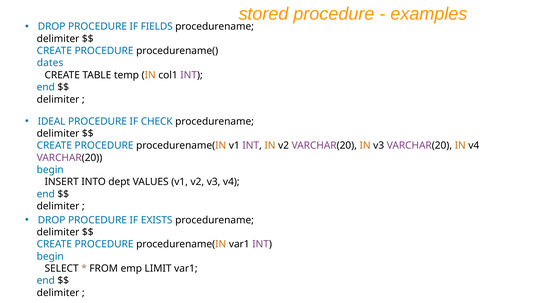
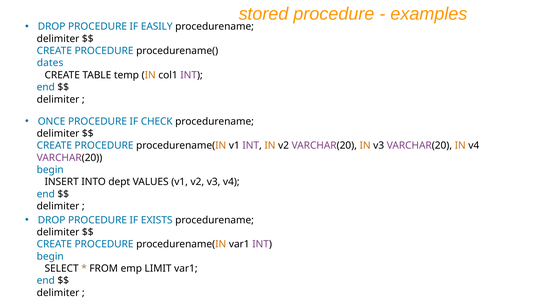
FIELDS: FIELDS -> EASILY (157, 27)
IDEAL: IDEAL -> ONCE (52, 121)
